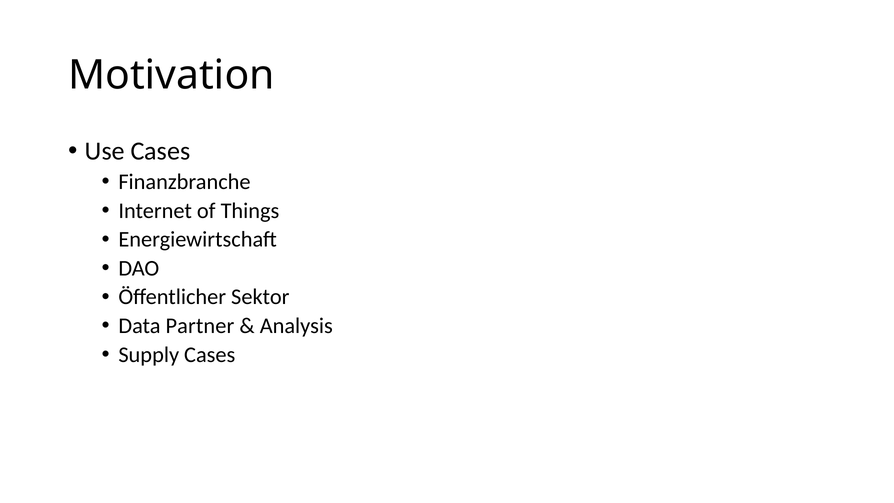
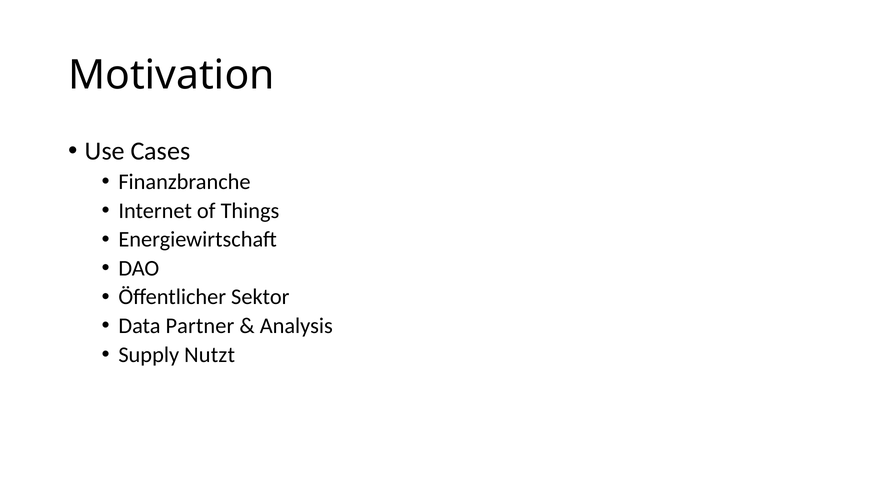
Supply Cases: Cases -> Nutzt (210, 355)
